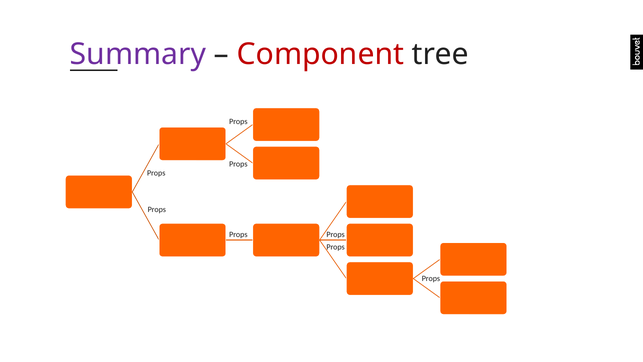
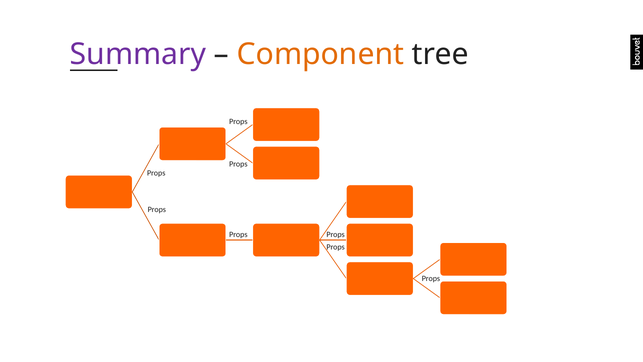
Component colour: red -> orange (320, 54)
